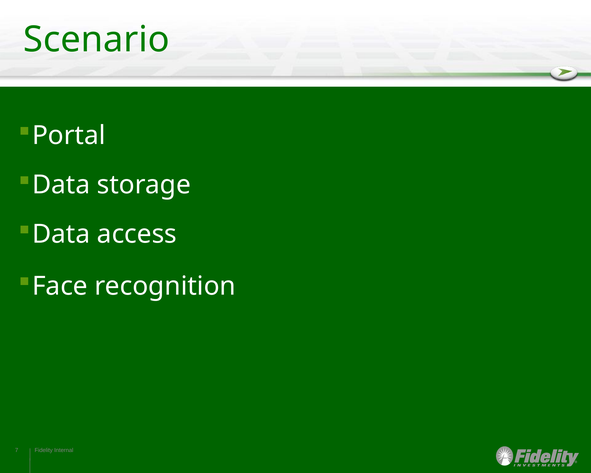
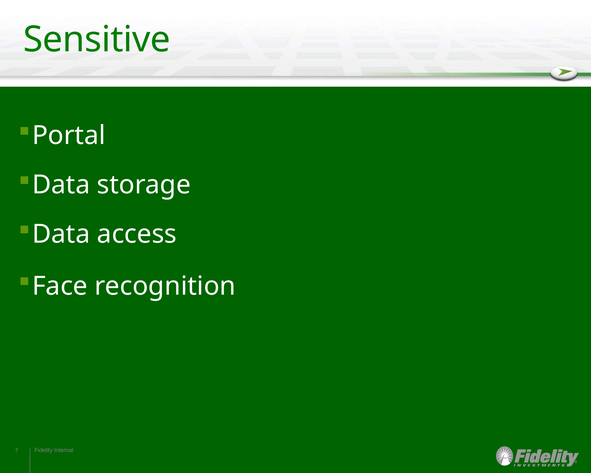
Scenario: Scenario -> Sensitive (97, 40)
